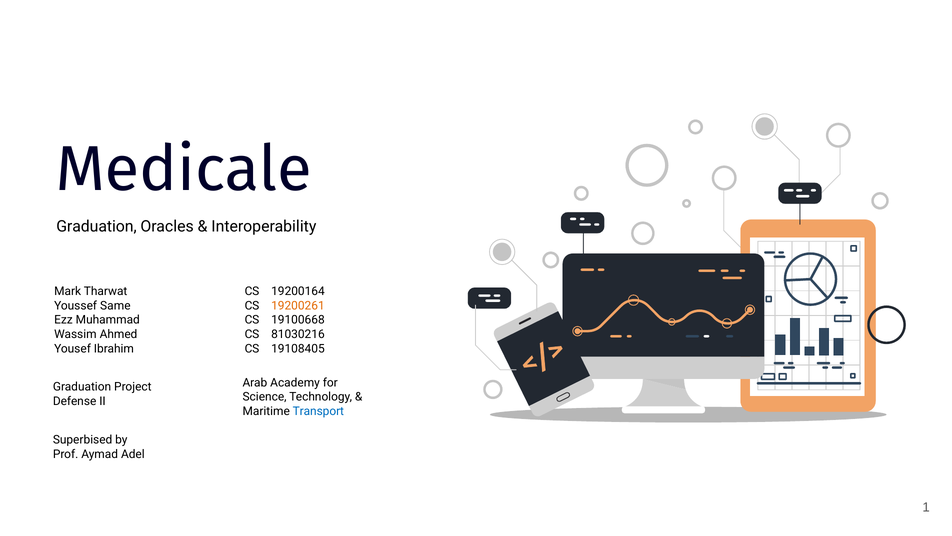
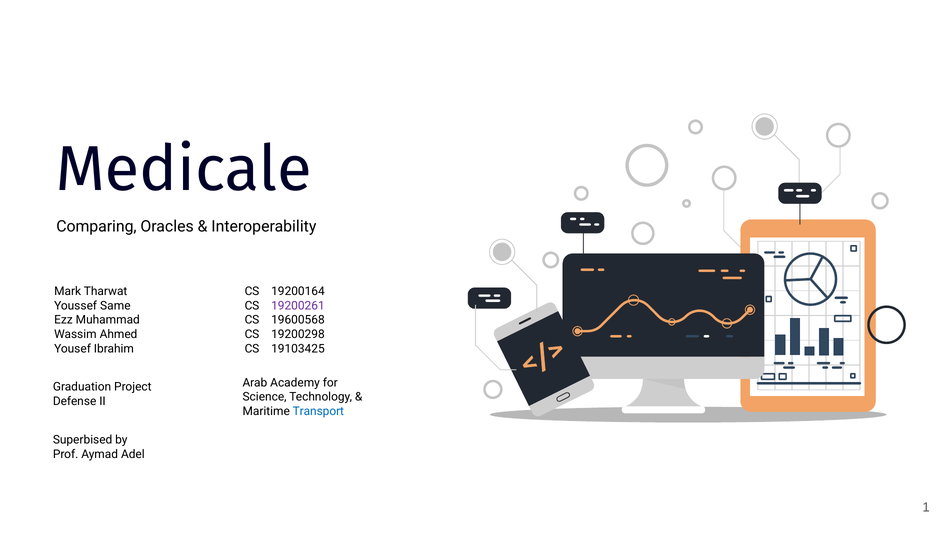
Graduation: Graduation -> Comparing (96, 226)
19200261 colour: orange -> purple (298, 305)
19100668: 19100668 -> 19600568 (298, 320)
81030216: 81030216 -> 19200298 (298, 334)
19108405: 19108405 -> 19103425 (298, 348)
